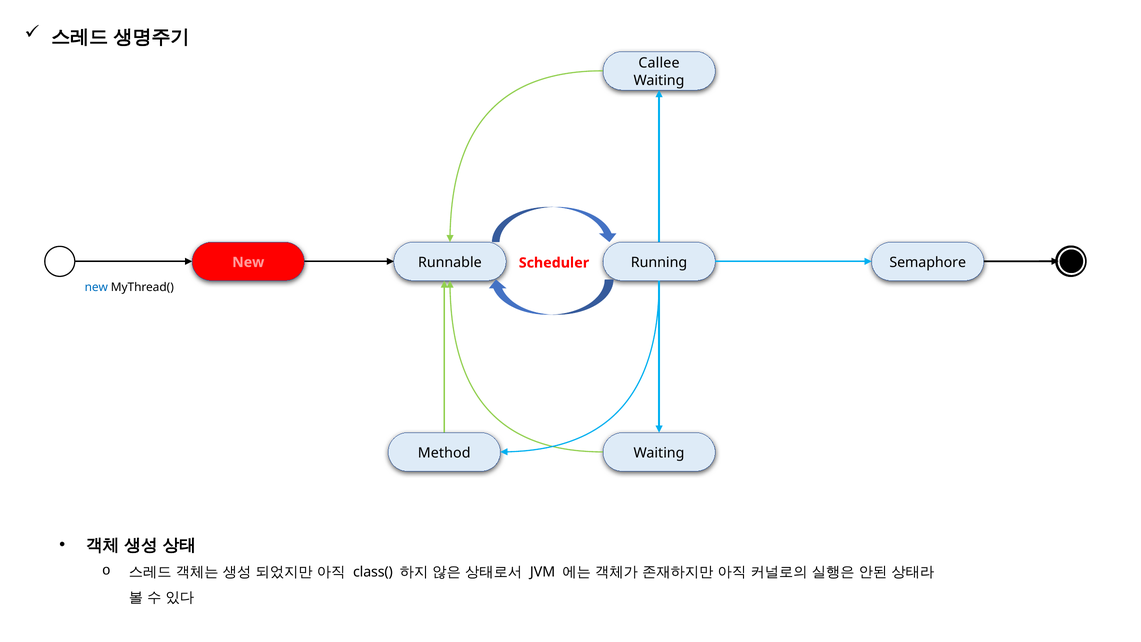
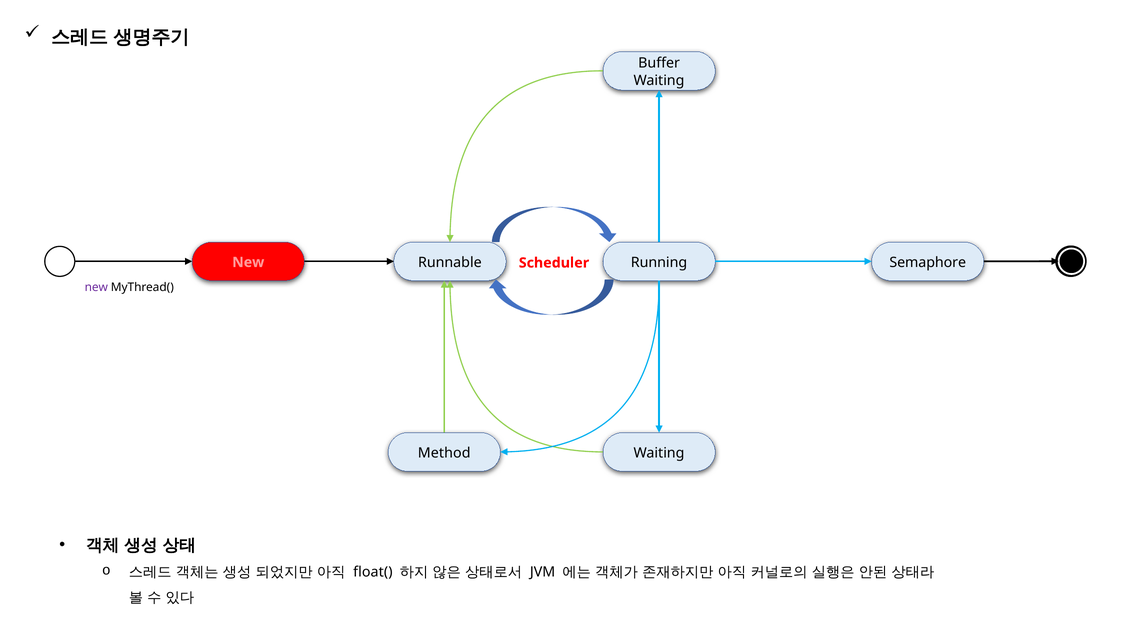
Callee: Callee -> Buffer (659, 63)
new colour: blue -> purple (96, 287)
class(: class( -> float( (373, 572)
